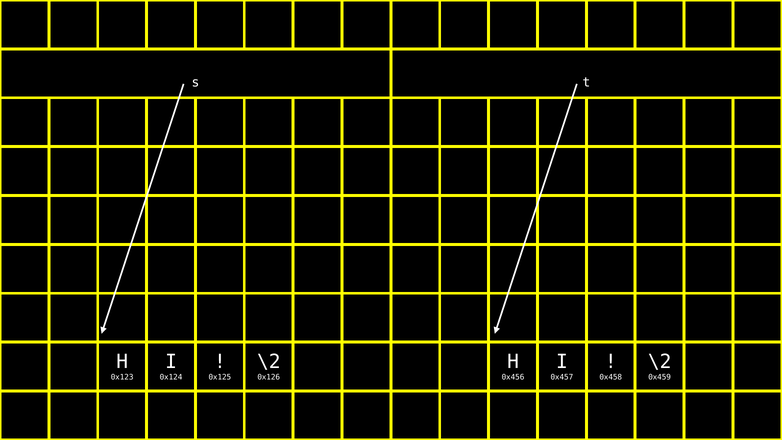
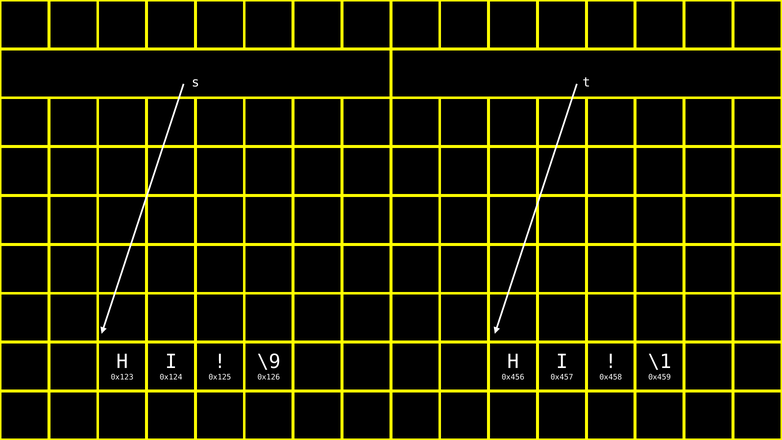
\2: \2 -> \9 (269, 361)
\2: \2 -> \1 (660, 361)
